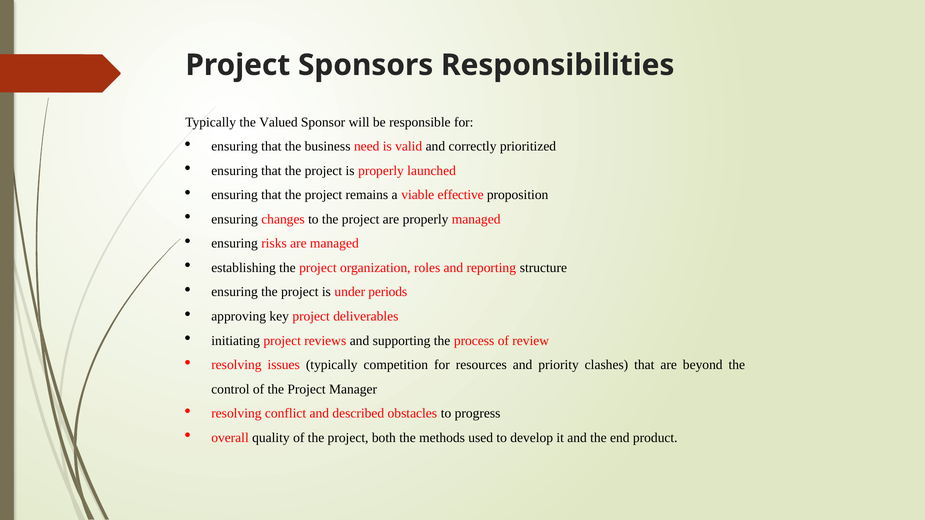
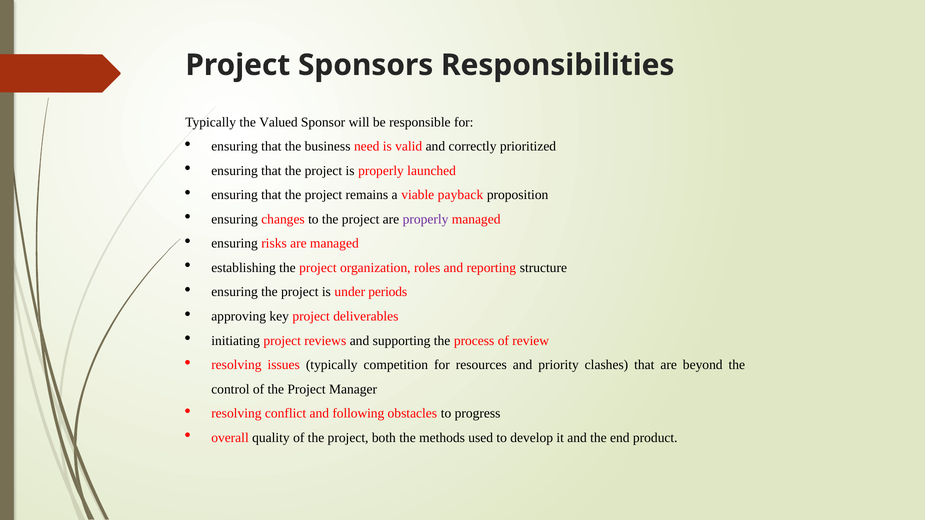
effective: effective -> payback (460, 195)
properly colour: black -> purple (426, 219)
described: described -> following (358, 414)
